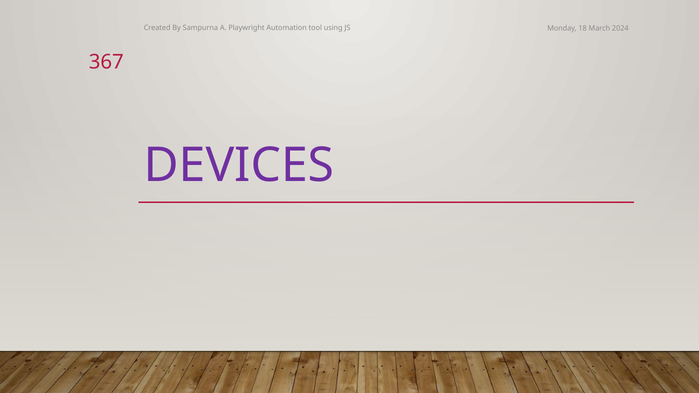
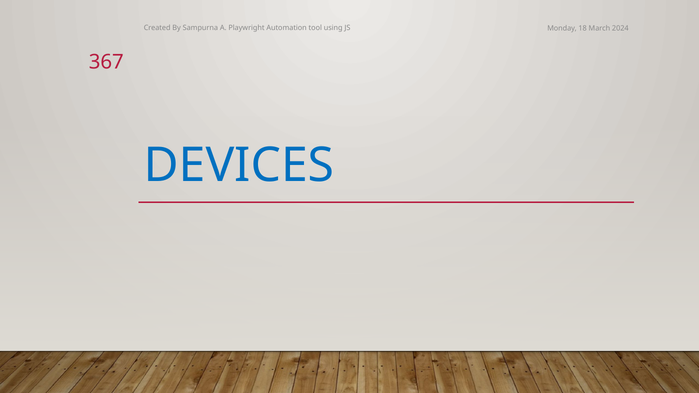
DEVICES colour: purple -> blue (239, 165)
